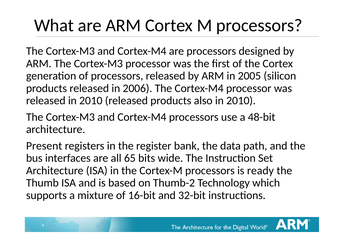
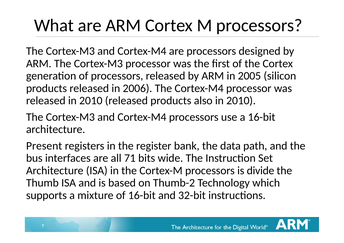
a 48-bit: 48-bit -> 16-bit (262, 117)
65: 65 -> 71 (130, 158)
ready: ready -> divide (261, 171)
